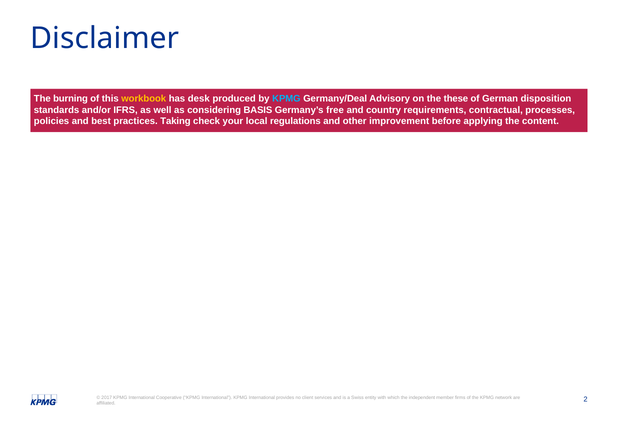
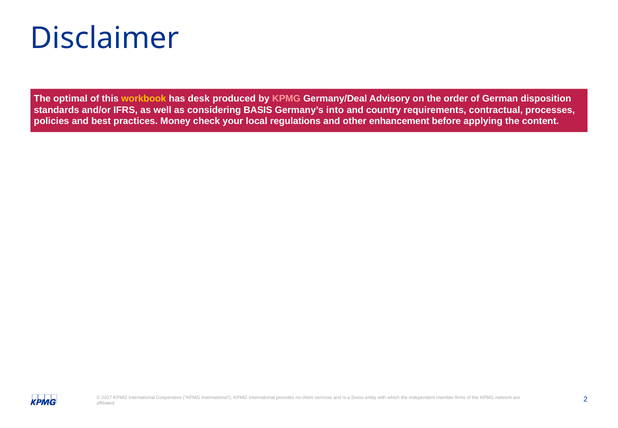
burning: burning -> optimal (70, 98)
KPMG colour: light blue -> pink (286, 98)
these: these -> order (456, 98)
free: free -> into (335, 110)
Taking: Taking -> Money (175, 121)
improvement: improvement -> enhancement (399, 121)
